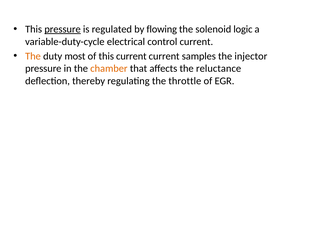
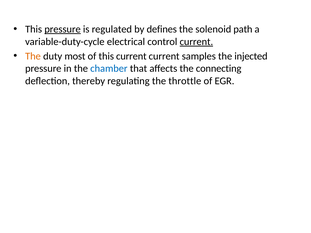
flowing: flowing -> defines (162, 29)
logic: logic -> path (243, 29)
current underline: none -> present (196, 42)
injector: injector -> injected (251, 56)
chamber colour: orange -> blue (109, 69)
reluctance: reluctance -> connecting (219, 69)
